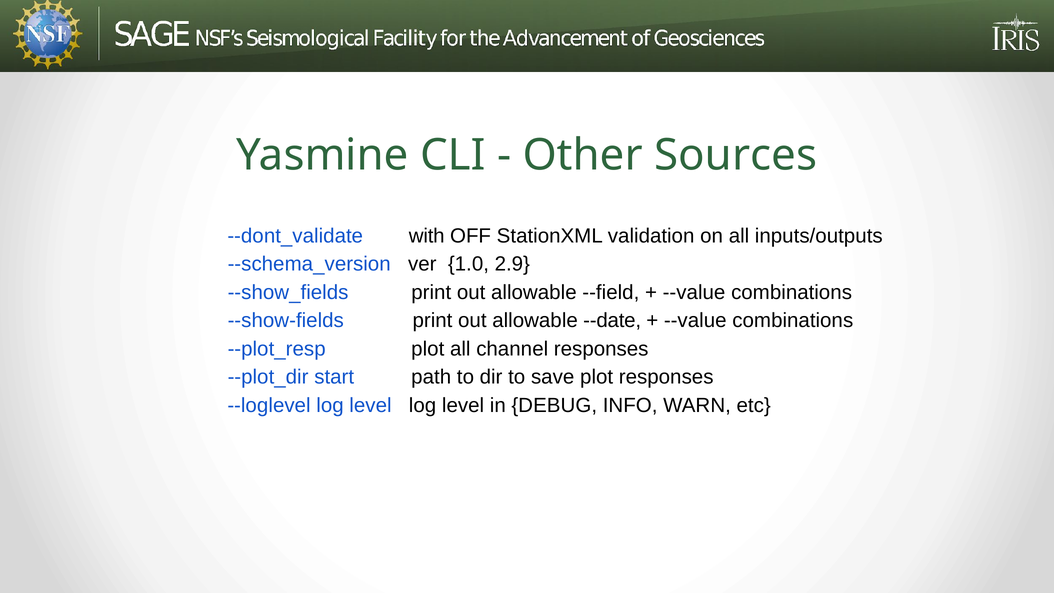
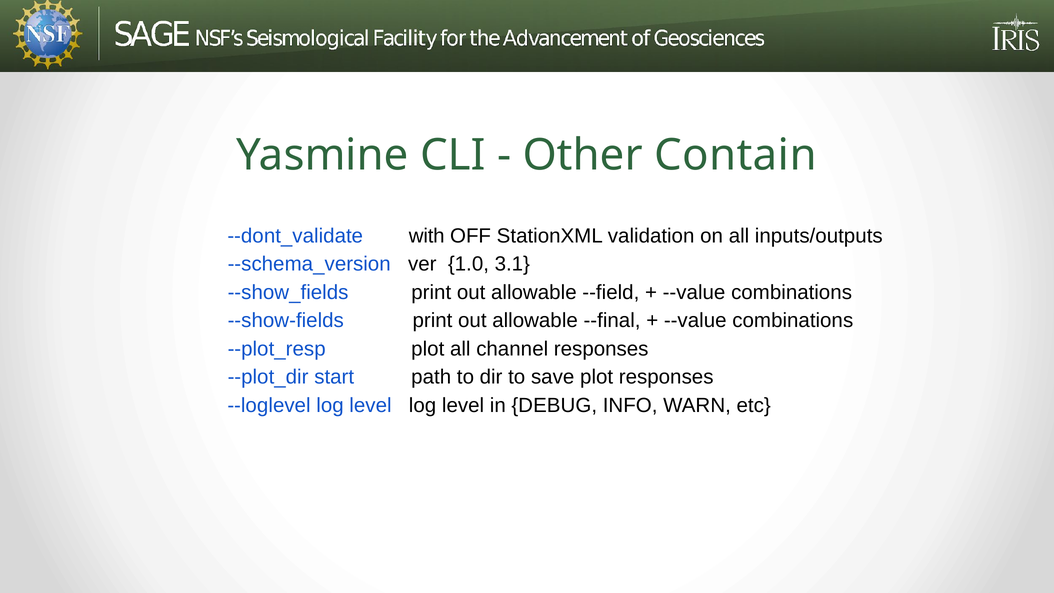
Sources: Sources -> Contain (736, 155)
2.9: 2.9 -> 3.1 (512, 264)
--date: --date -> --final (612, 321)
